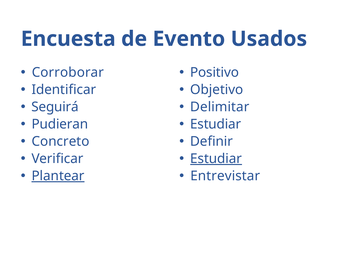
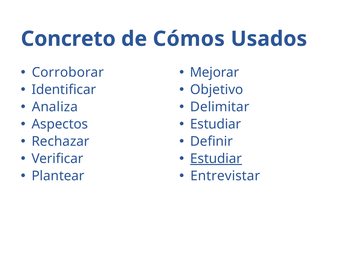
Encuesta: Encuesta -> Concreto (68, 39)
Evento: Evento -> Cómos (189, 39)
Positivo: Positivo -> Mejorar (215, 72)
Seguirá: Seguirá -> Analiza (55, 107)
Pudieran: Pudieran -> Aspectos (60, 124)
Concreto: Concreto -> Rechazar (61, 141)
Plantear underline: present -> none (58, 176)
